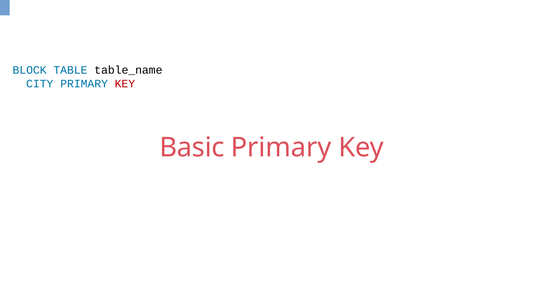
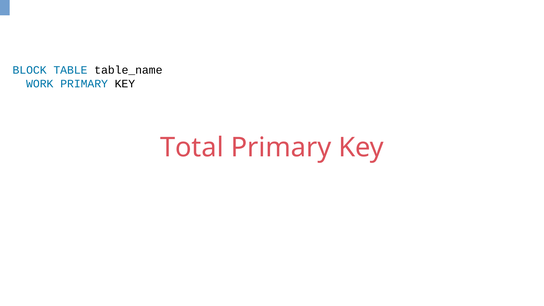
CITY: CITY -> WORK (40, 84)
KEY colour: red -> black (125, 84)
Basic: Basic -> Total (192, 148)
